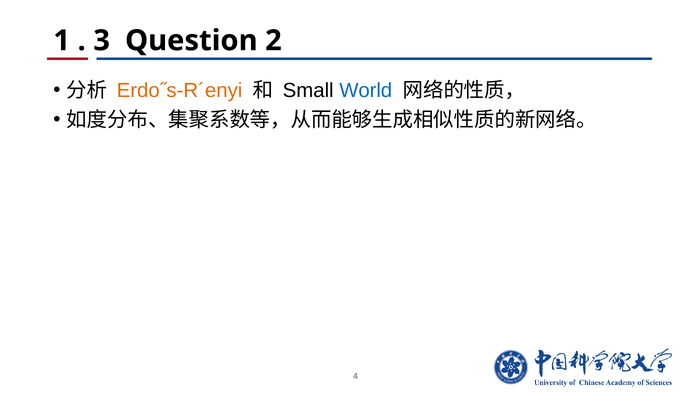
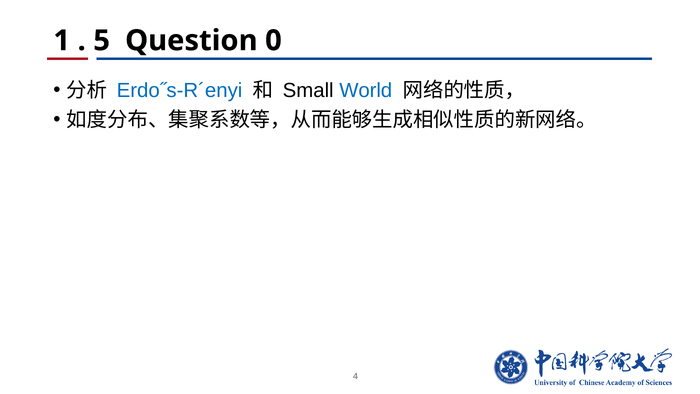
3: 3 -> 5 (102, 41)
2: 2 -> 0 (273, 41)
Erdo˝s-R´enyi colour: orange -> blue (180, 90)
